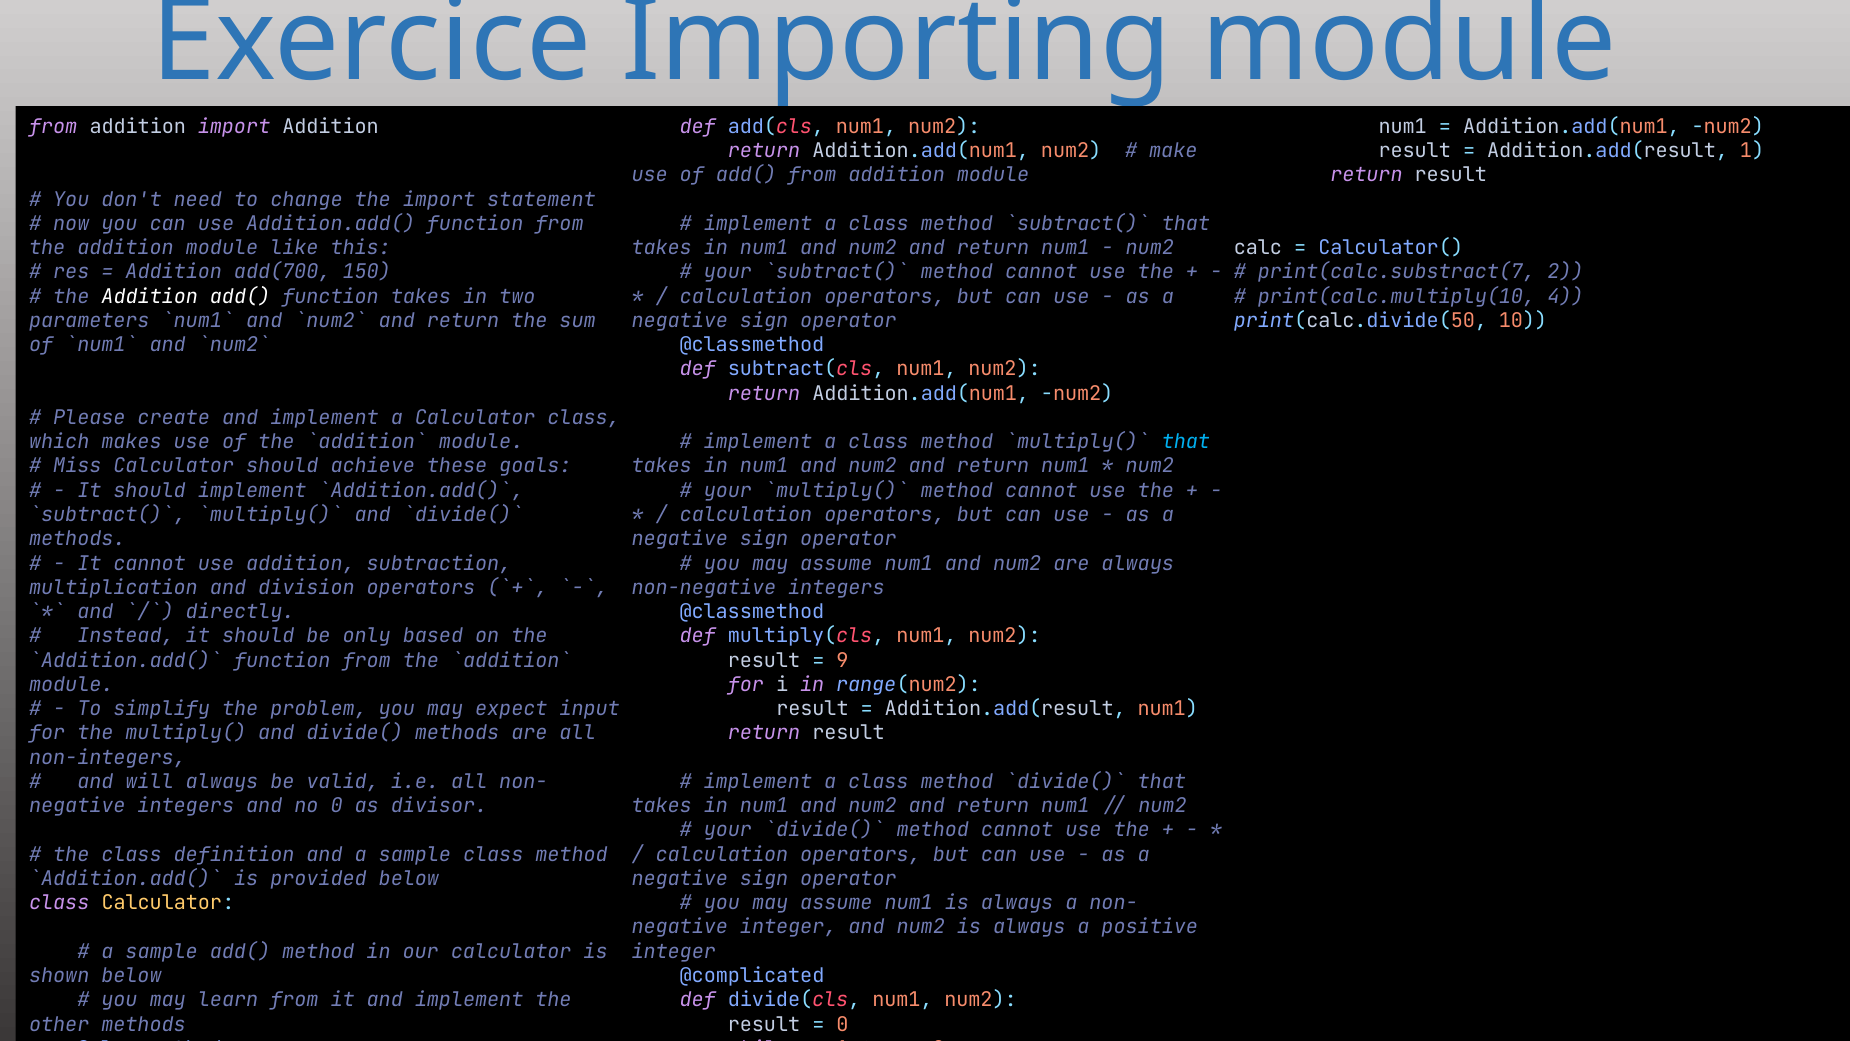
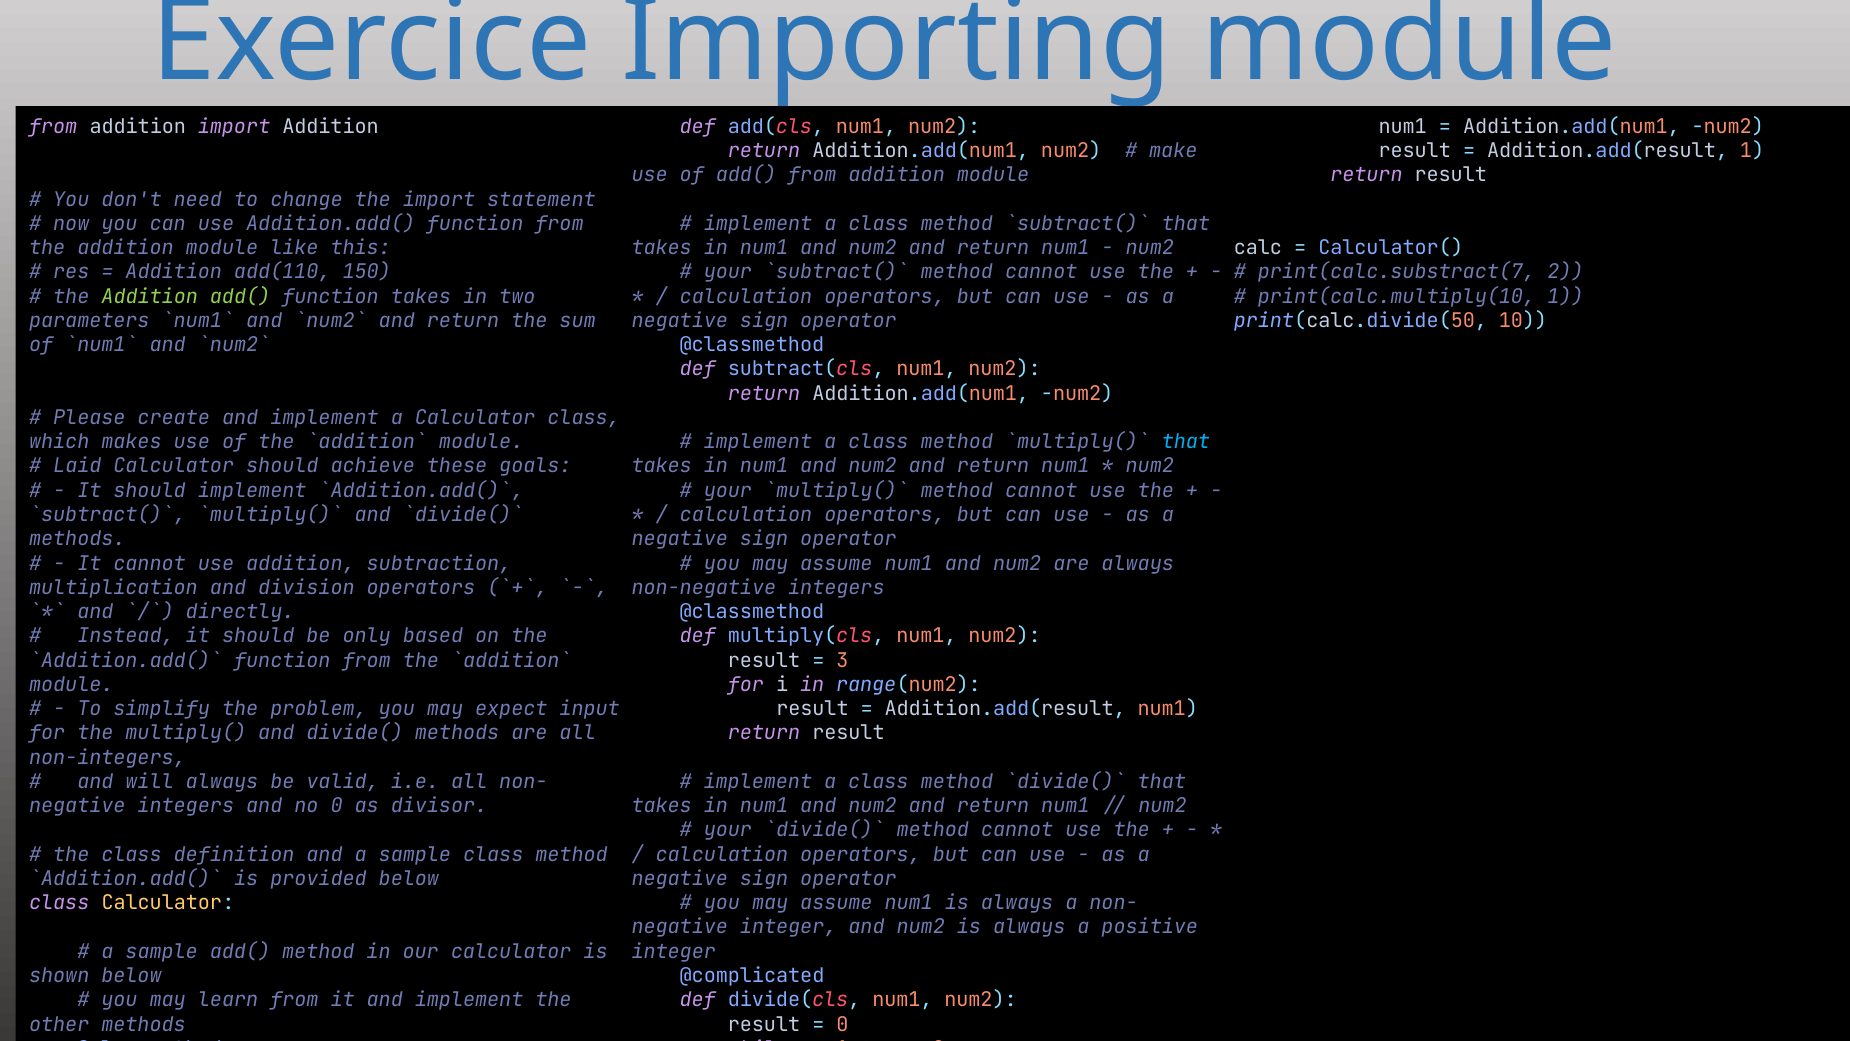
Addition.add(700: Addition.add(700 -> Addition.add(110 (228, 272)
Addition.add( colour: white -> light green (186, 296)
print(calc.multiply(10 4: 4 -> 1 (1565, 296)
Miss: Miss -> Laid (77, 466)
9: 9 -> 3 (842, 660)
